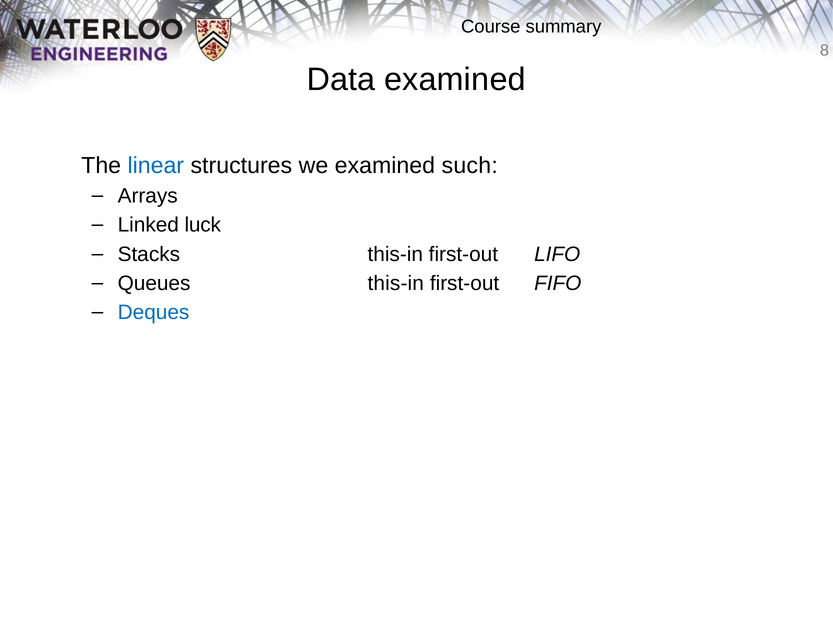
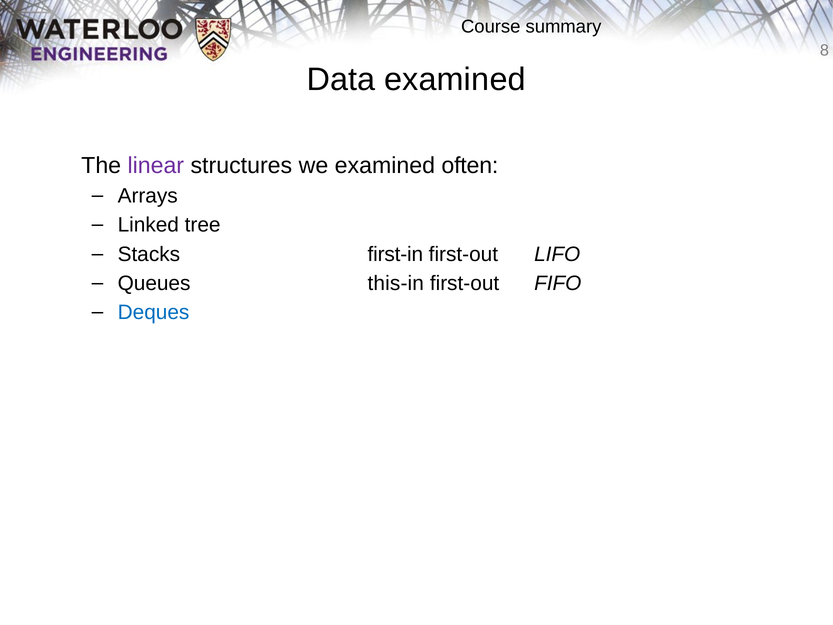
linear colour: blue -> purple (156, 165)
such: such -> often (470, 165)
luck: luck -> tree (203, 225)
Stacks this-in: this-in -> first-in (395, 254)
